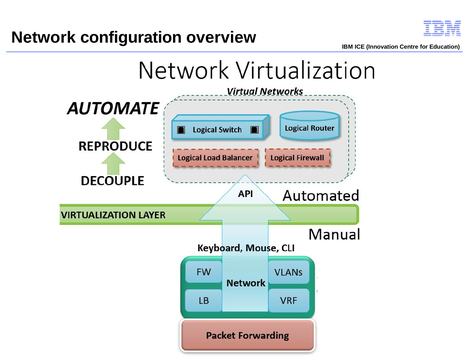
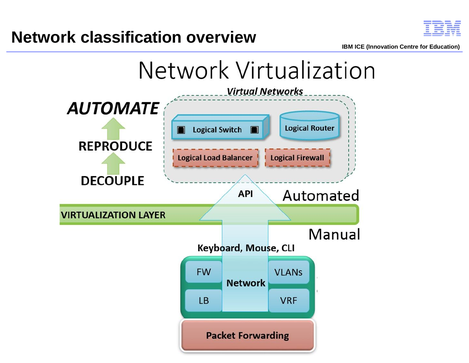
configuration: configuration -> classification (131, 37)
